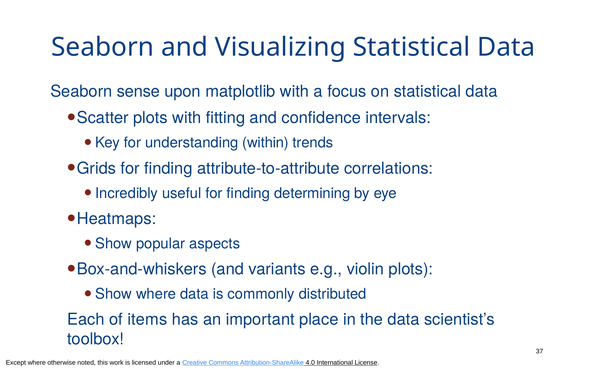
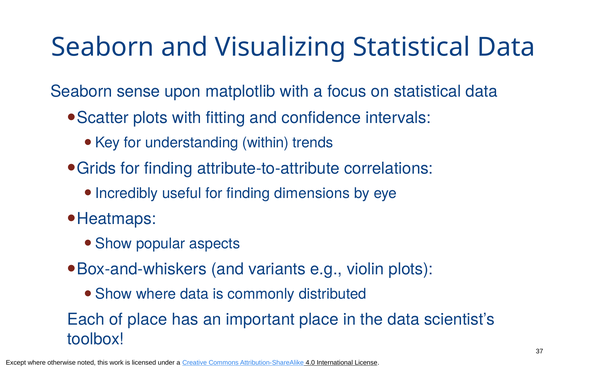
determining: determining -> dimensions (312, 193)
of items: items -> place (147, 319)
